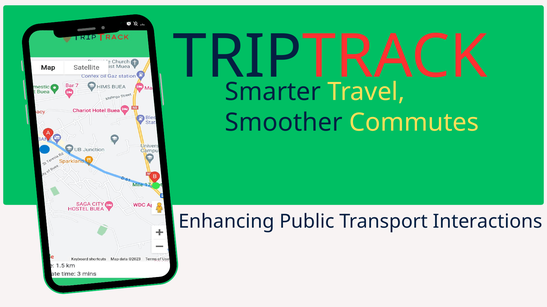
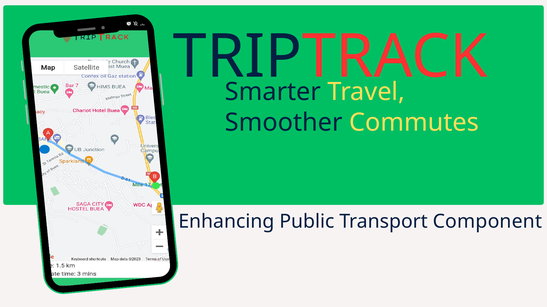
Interactions: Interactions -> Component (488, 222)
